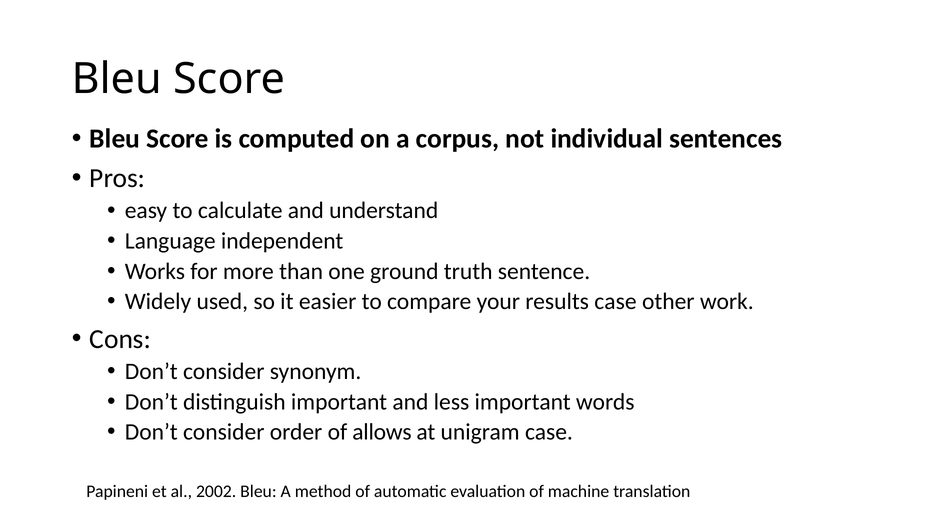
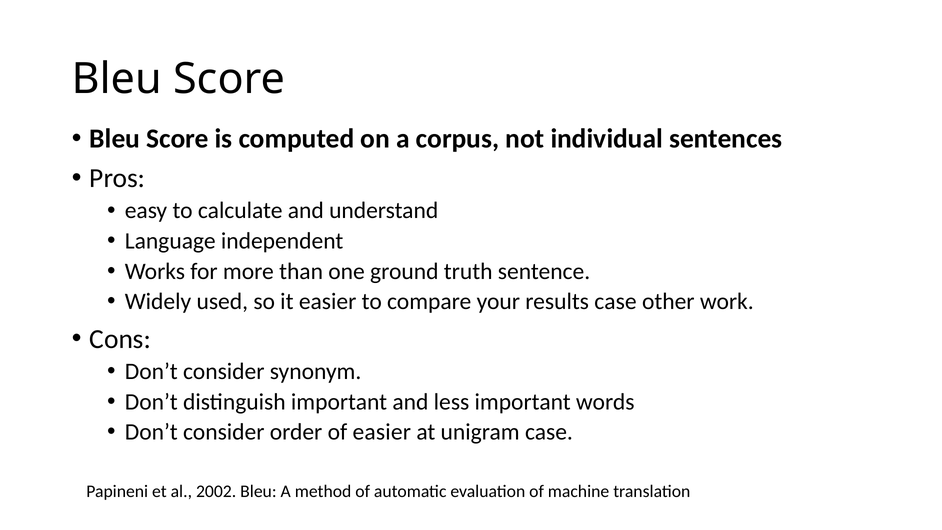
of allows: allows -> easier (382, 432)
